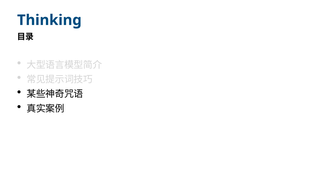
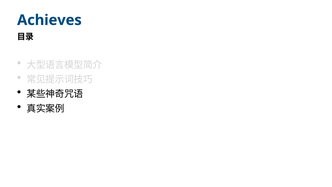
Thinking: Thinking -> Achieves (49, 20)
